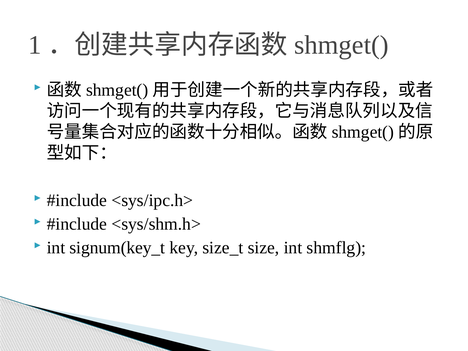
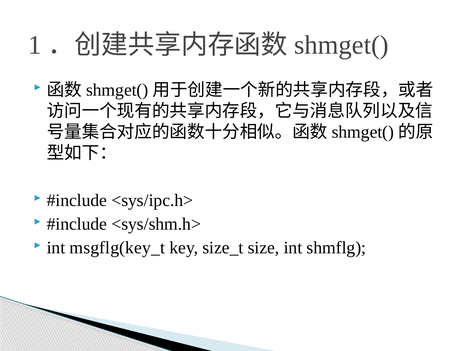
signum(key_t: signum(key_t -> msgflg(key_t (117, 248)
